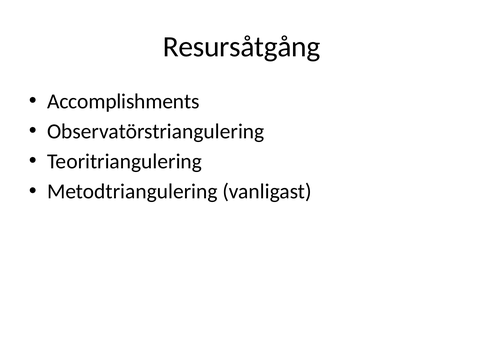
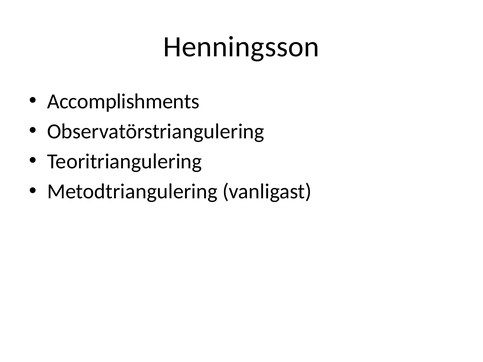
Resursåtgång: Resursåtgång -> Henningsson (241, 47)
